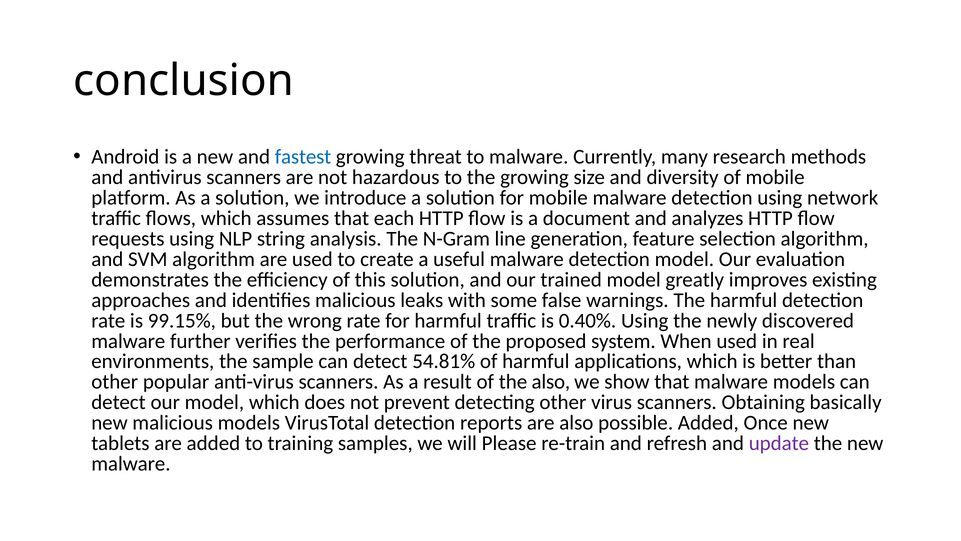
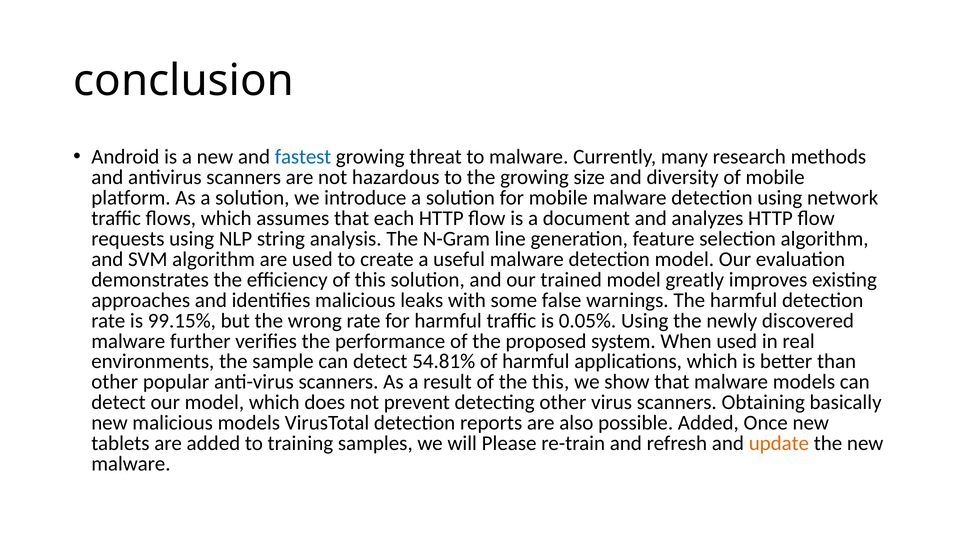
0.40%: 0.40% -> 0.05% (588, 320)
the also: also -> this (551, 382)
update colour: purple -> orange (779, 443)
